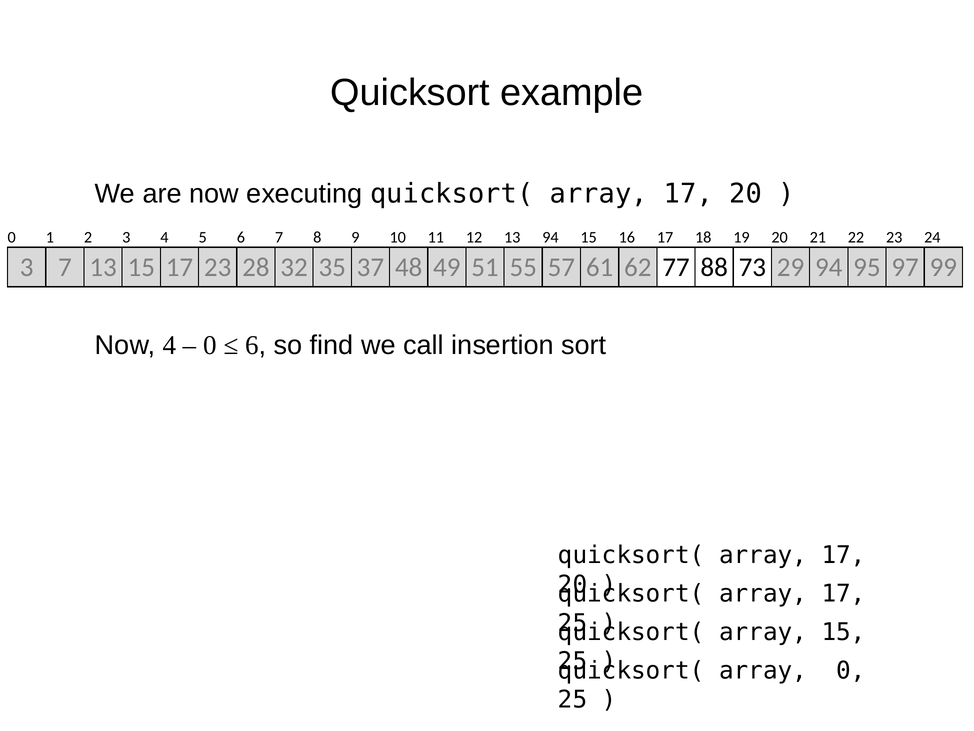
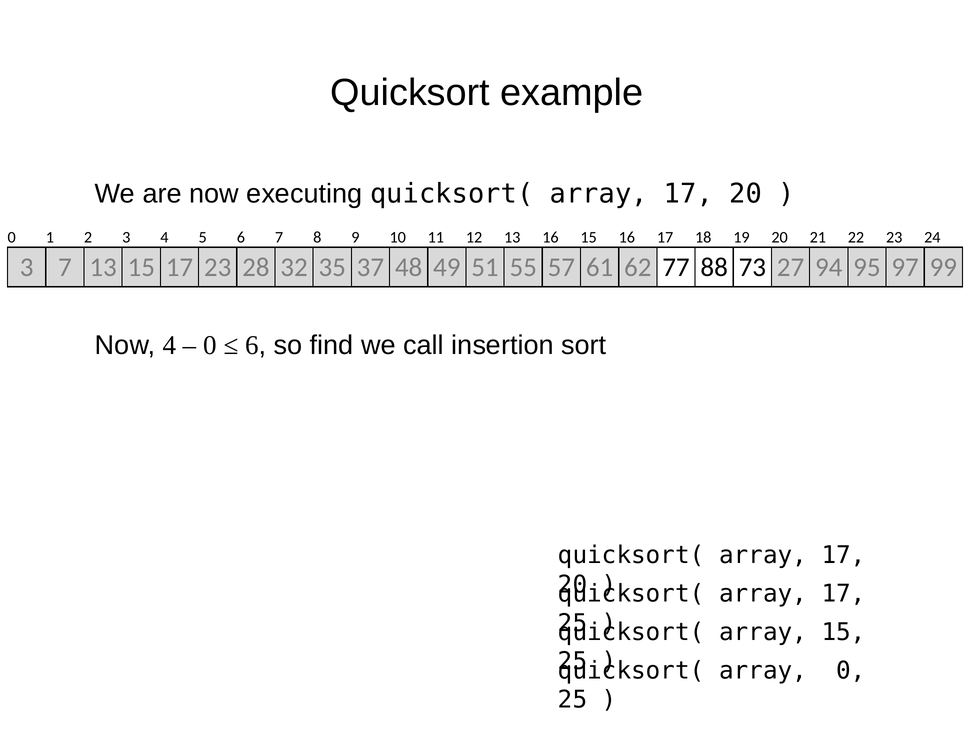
13 94: 94 -> 16 (550, 237)
29: 29 -> 27 (791, 267)
